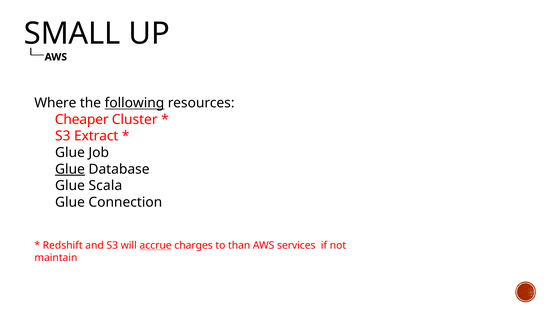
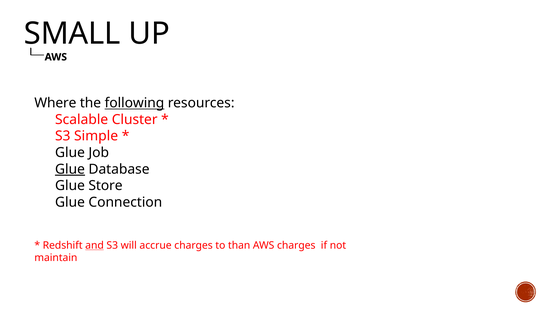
Cheaper: Cheaper -> Scalable (82, 120)
Extract: Extract -> Simple (96, 136)
Scala: Scala -> Store (106, 186)
and underline: none -> present (95, 245)
accrue underline: present -> none (156, 245)
AWS services: services -> charges (296, 245)
